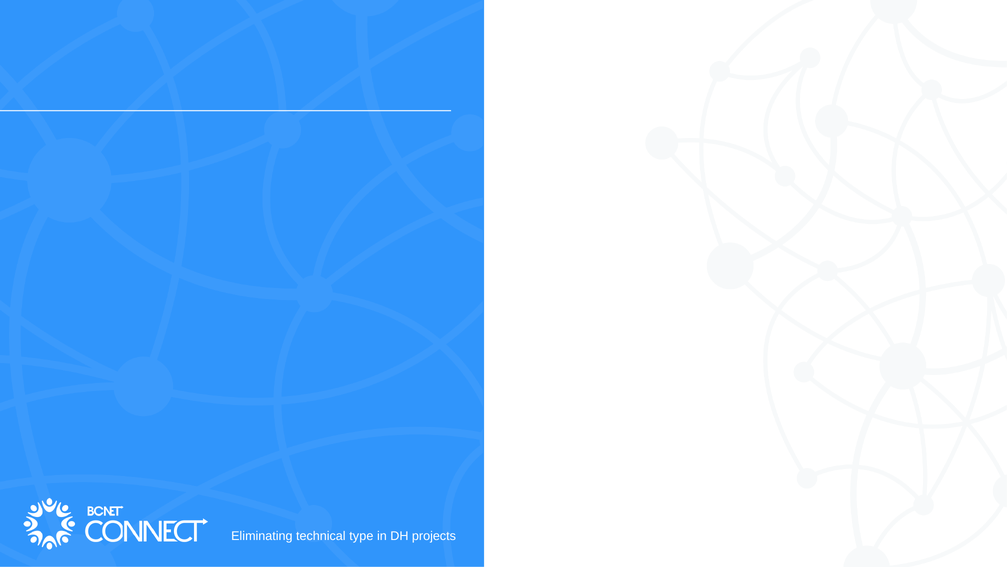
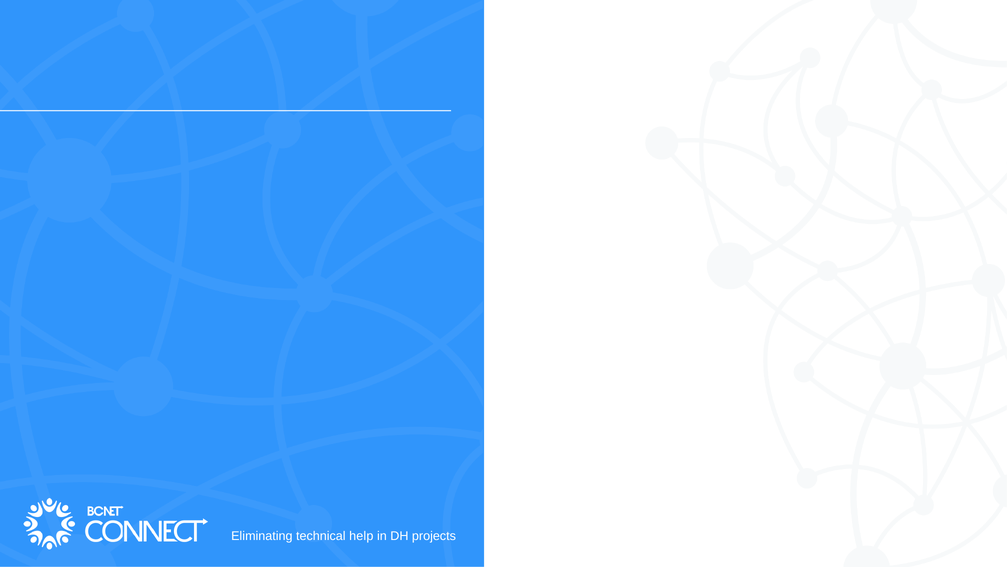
type: type -> help (361, 536)
